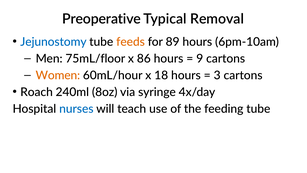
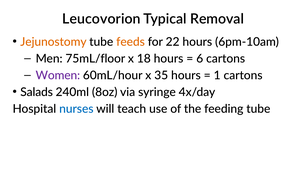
Preoperative: Preoperative -> Leucovorion (101, 19)
Jejunostomy colour: blue -> orange (53, 42)
89: 89 -> 22 (173, 42)
86: 86 -> 18 (144, 59)
9: 9 -> 6 (200, 59)
Women colour: orange -> purple (58, 75)
18: 18 -> 35 (161, 75)
3: 3 -> 1 (217, 75)
Roach: Roach -> Salads (37, 92)
